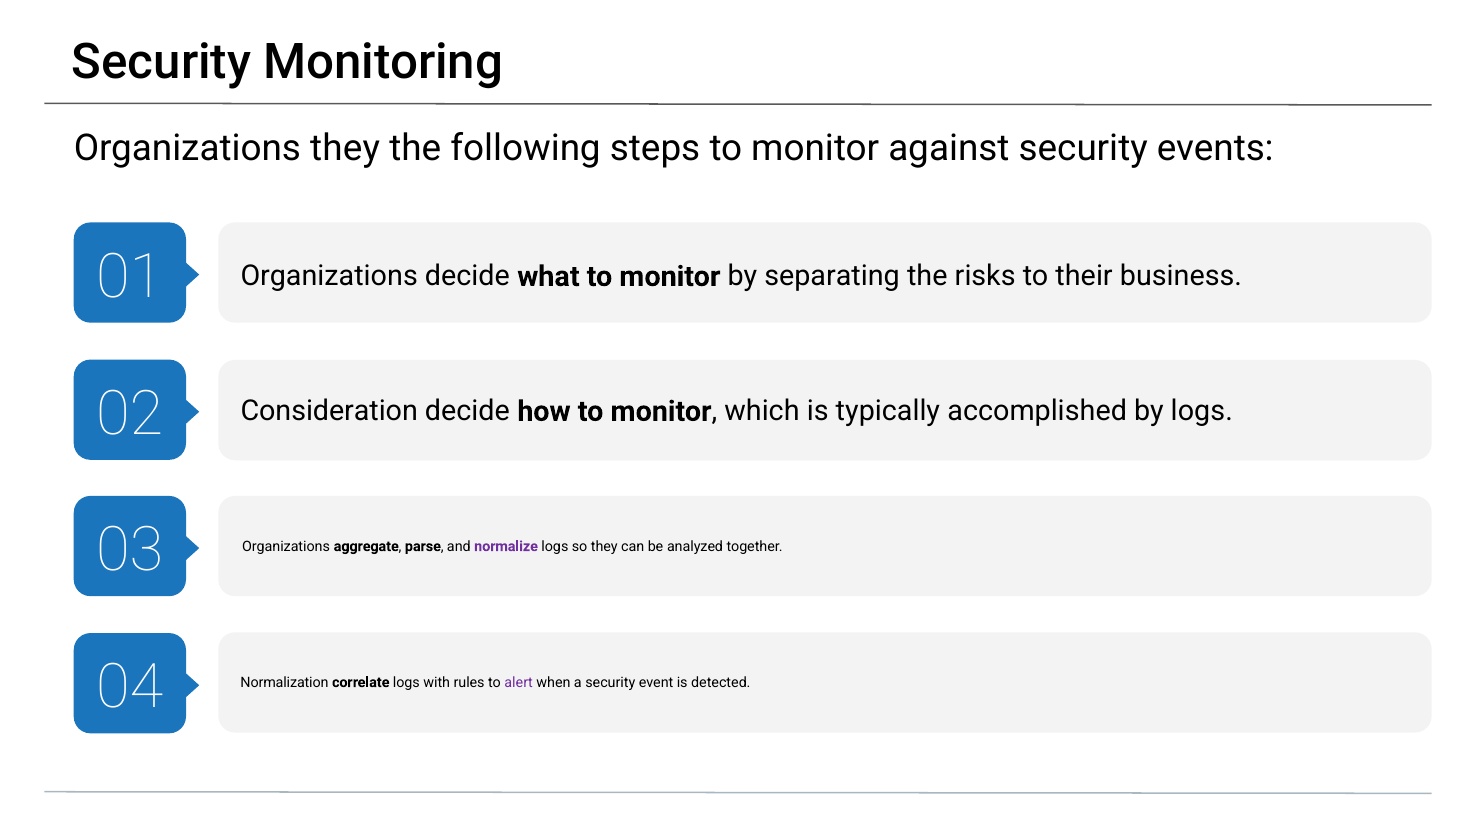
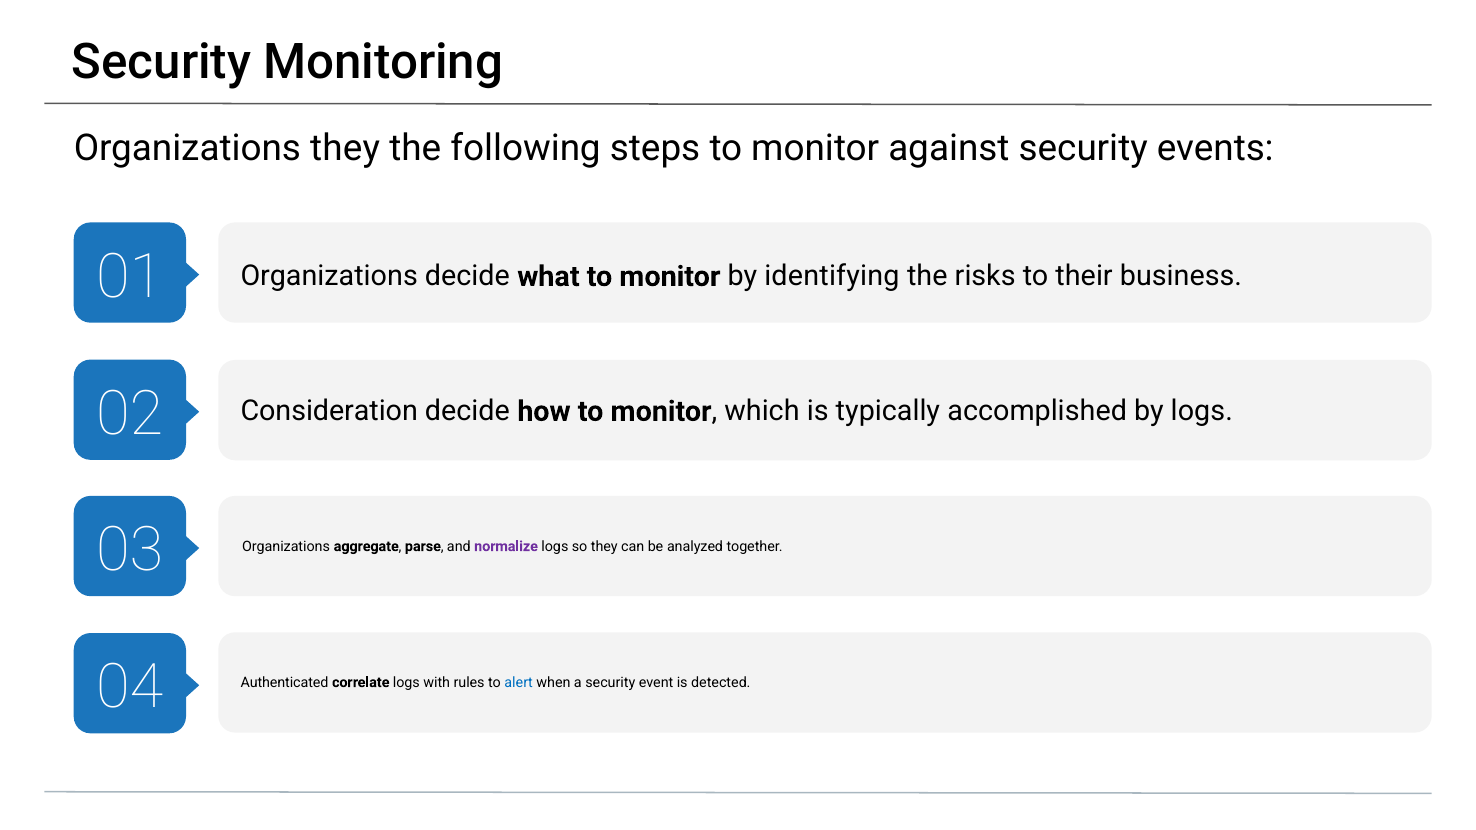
separating: separating -> identifying (832, 277)
Normalization: Normalization -> Authenticated (284, 683)
alert colour: purple -> blue (519, 683)
